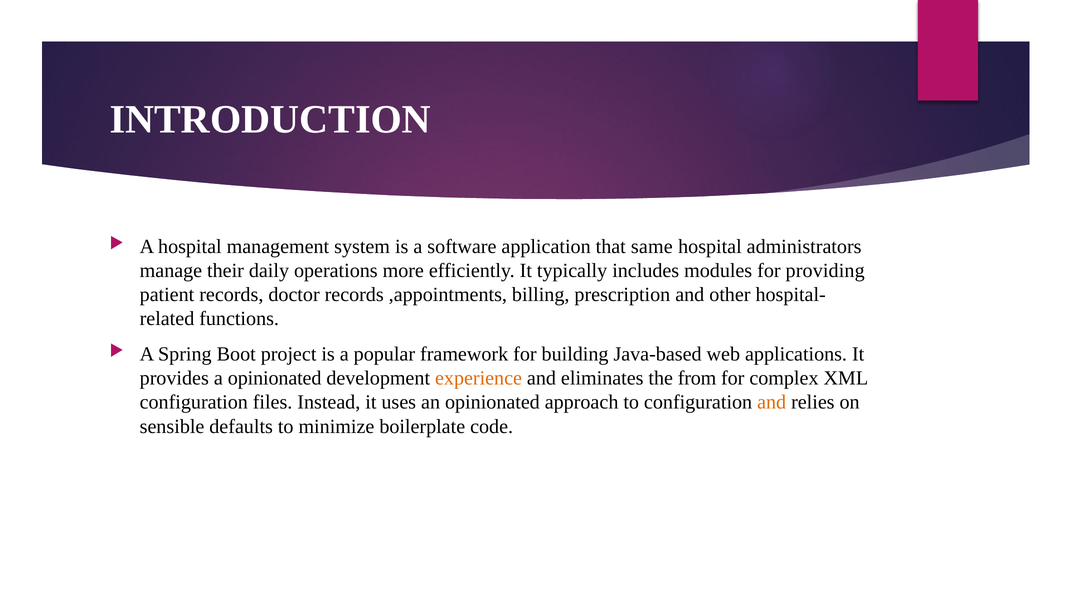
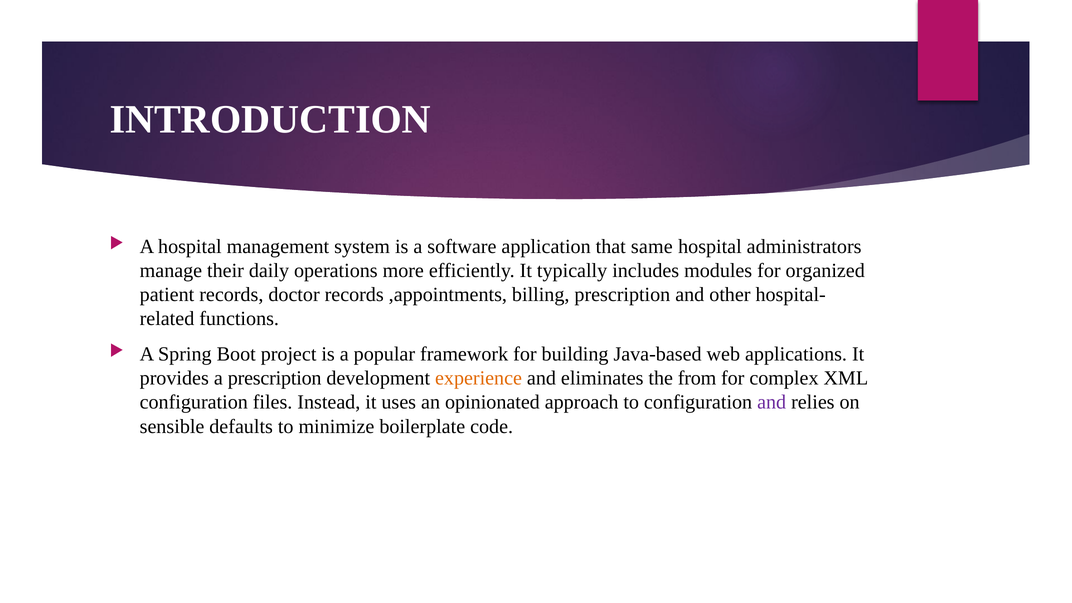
providing: providing -> organized (825, 271)
a opinionated: opinionated -> prescription (275, 378)
and colour: orange -> purple (772, 402)
